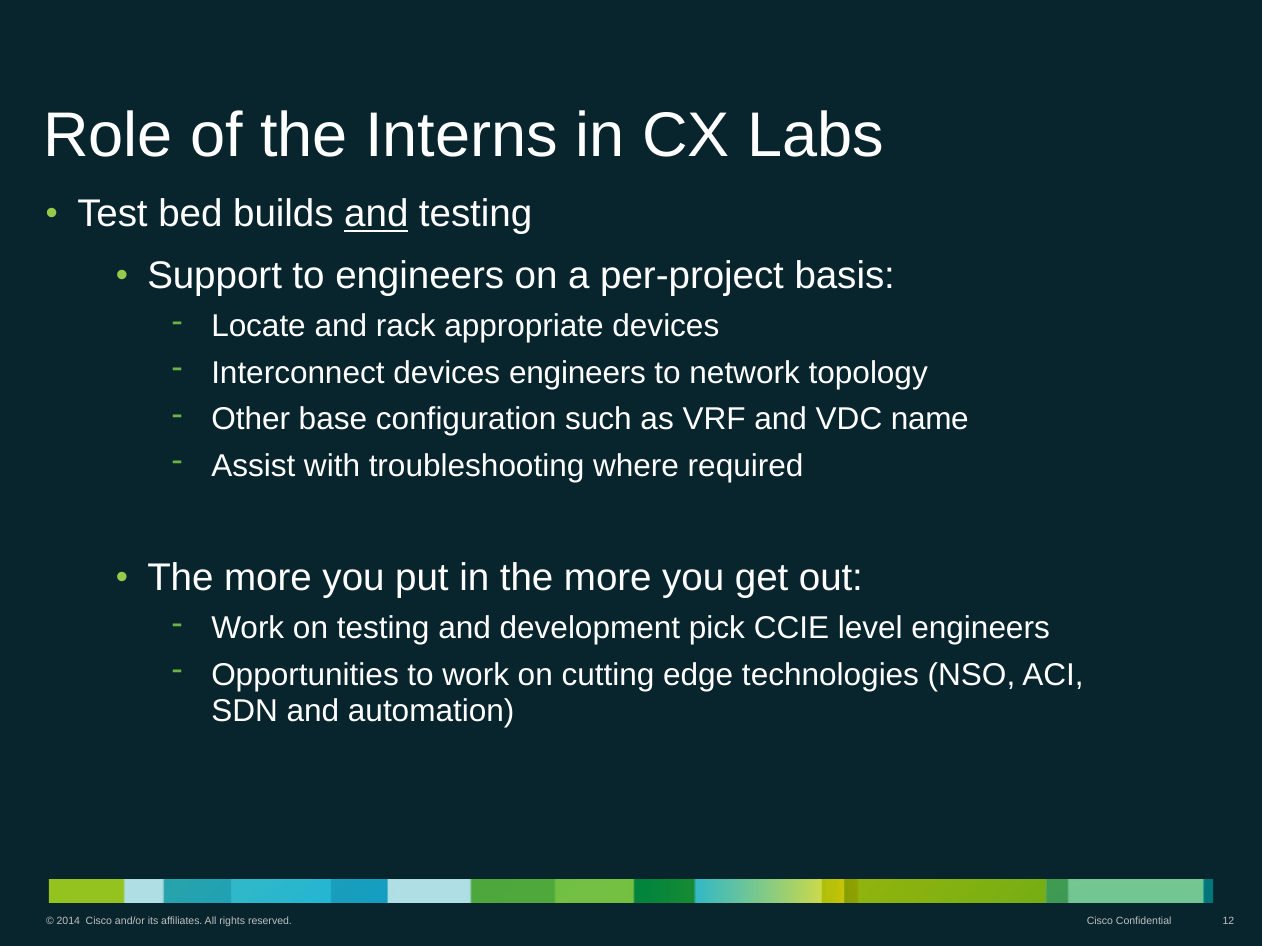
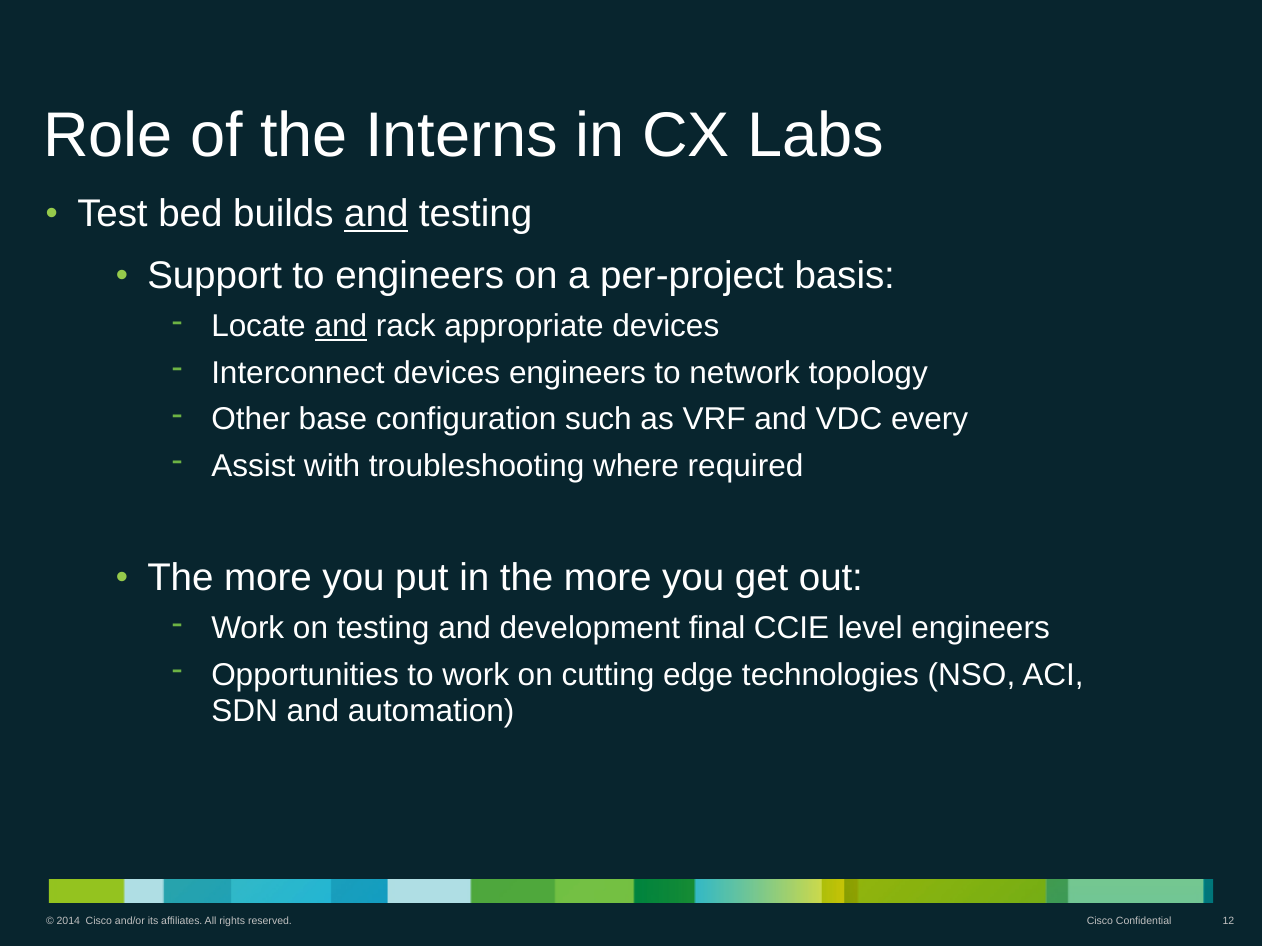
and underline: none -> present (341, 326)
name: name -> every (930, 419)
pick: pick -> final (717, 629)
